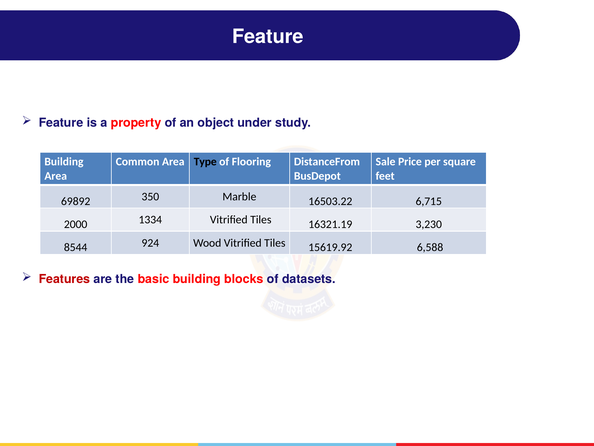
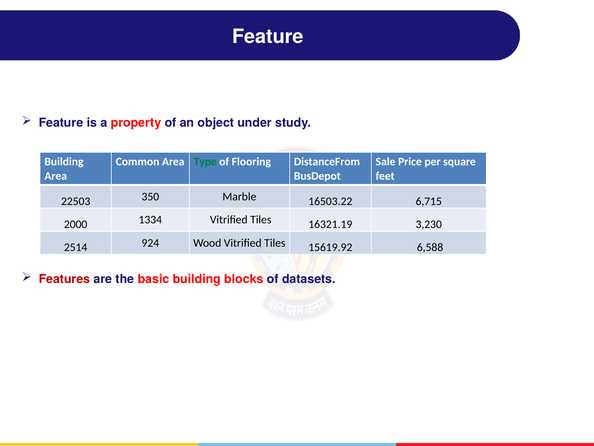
Type colour: black -> green (205, 162)
69892: 69892 -> 22503 (76, 201)
8544: 8544 -> 2514 (76, 247)
